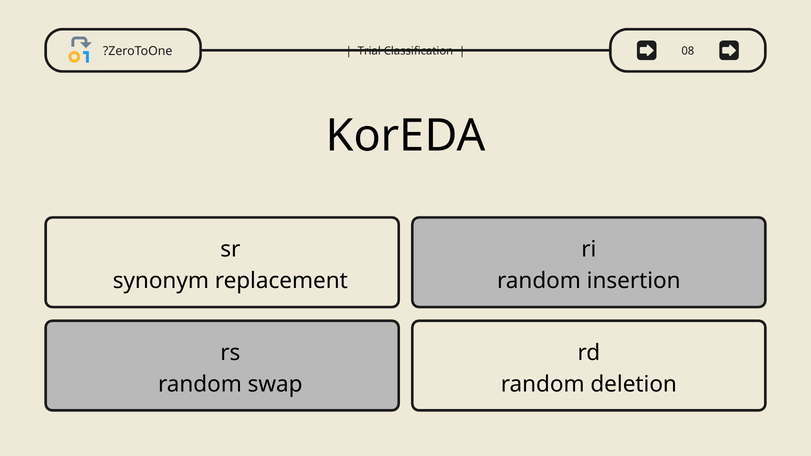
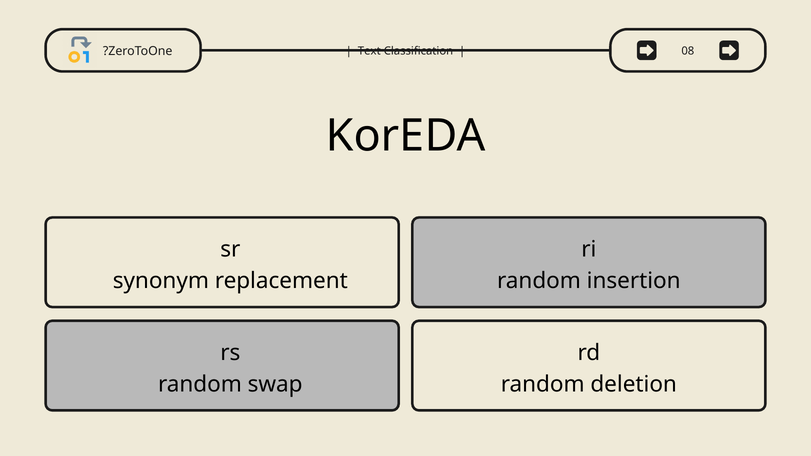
Trial: Trial -> Text (369, 51)
